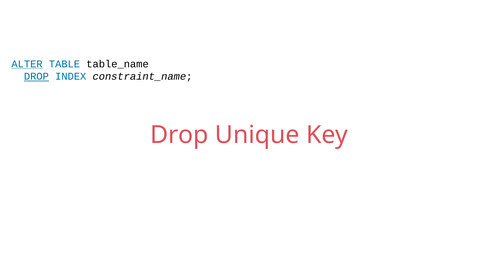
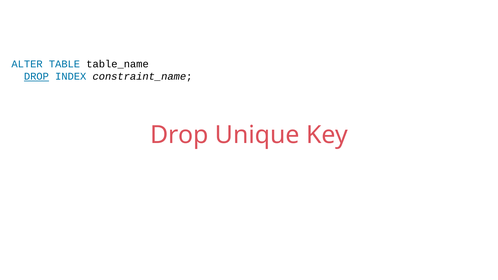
ALTER underline: present -> none (27, 64)
